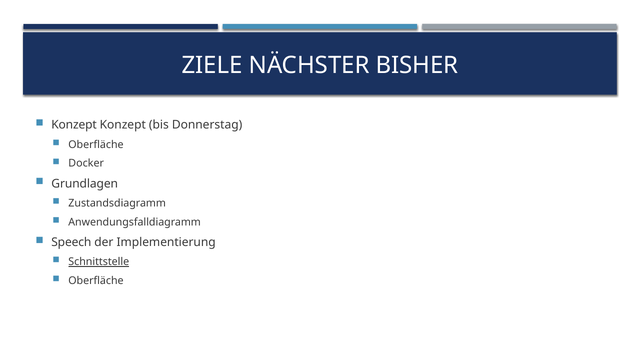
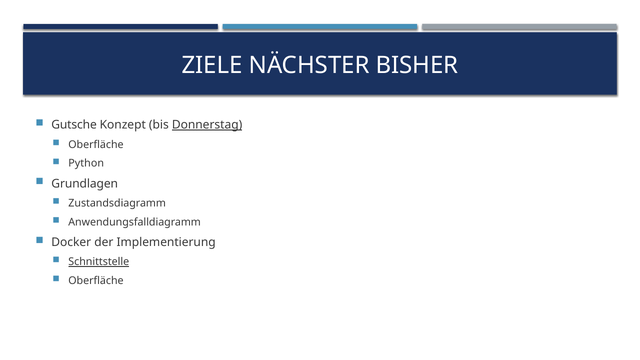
Konzept: Konzept -> Gutsche (74, 125)
Donnerstag underline: none -> present (207, 125)
Docker: Docker -> Python (86, 163)
Speech: Speech -> Docker (71, 242)
